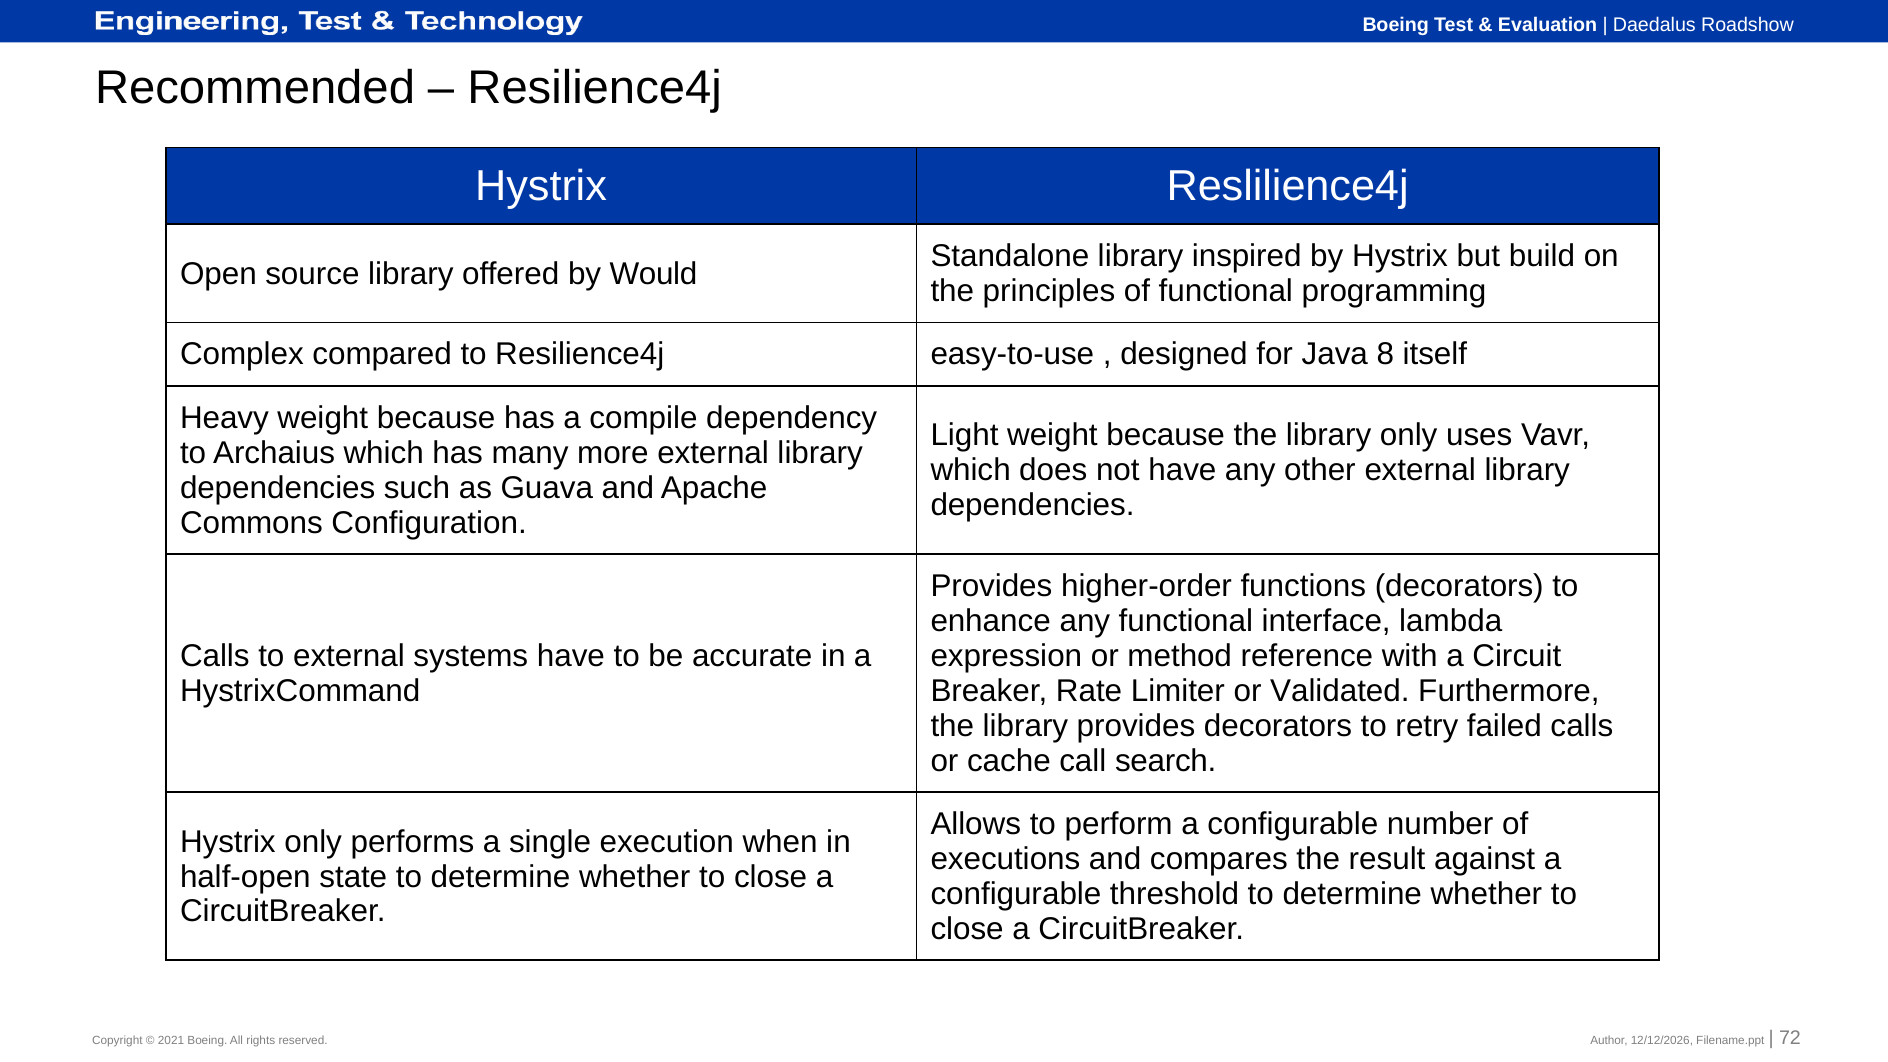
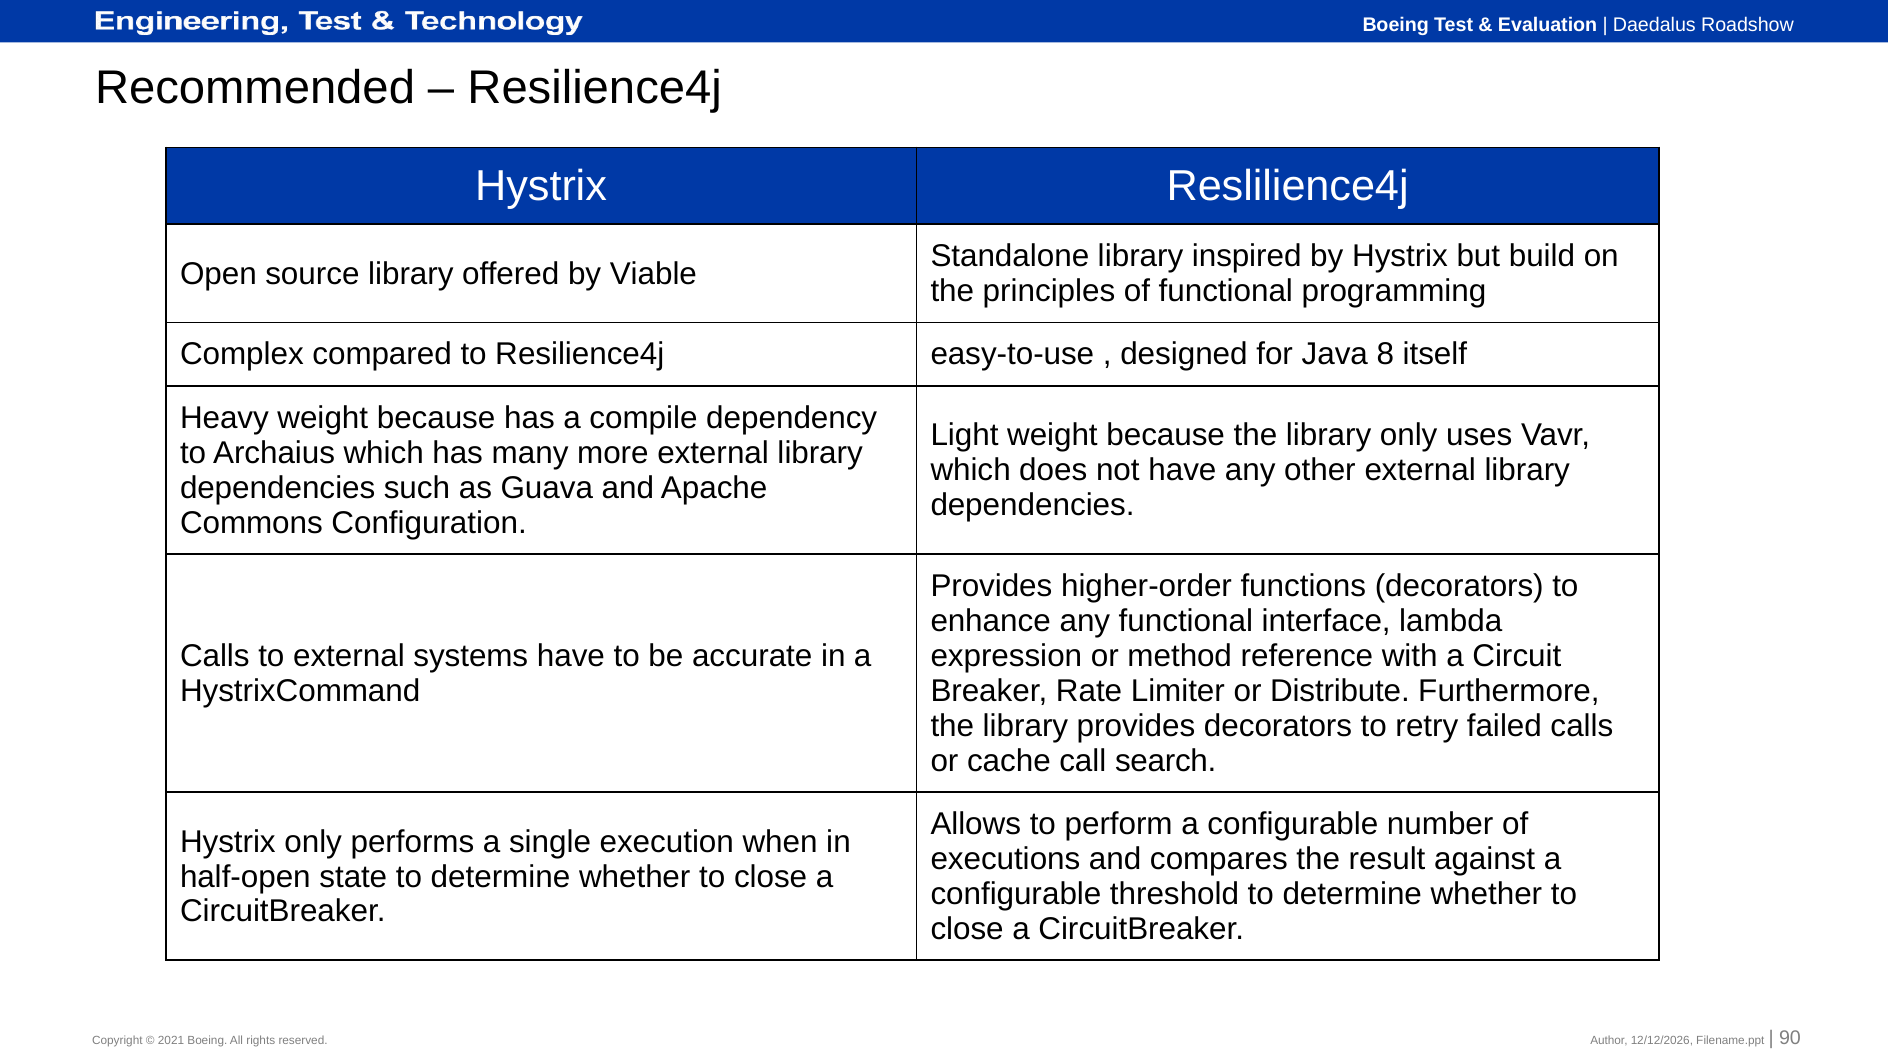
Would: Would -> Viable (653, 274)
Validated: Validated -> Distribute (1340, 691)
72: 72 -> 90 (1790, 1038)
